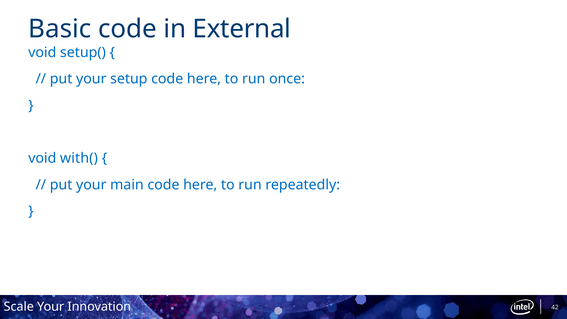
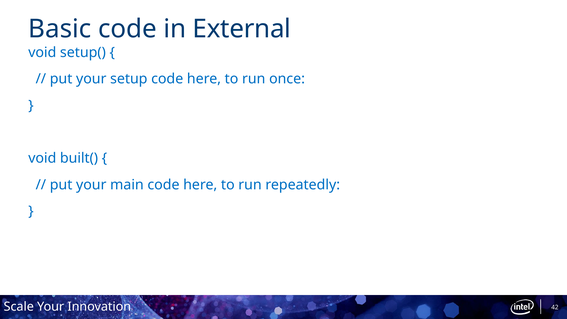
with(: with( -> built( (79, 158)
